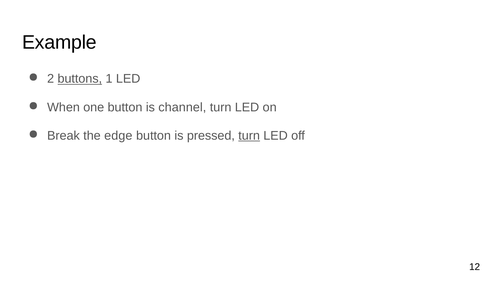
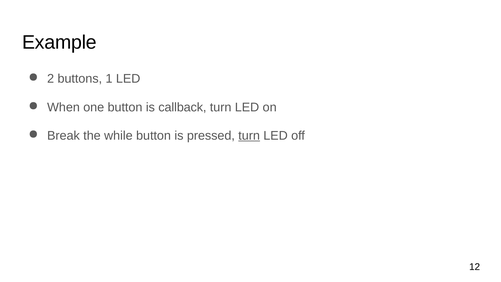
buttons underline: present -> none (80, 79)
channel: channel -> callback (182, 107)
edge: edge -> while (118, 136)
